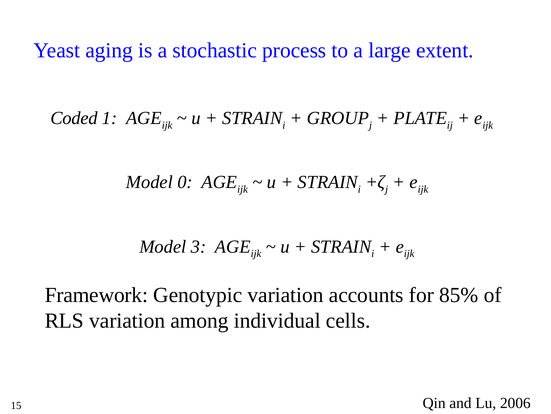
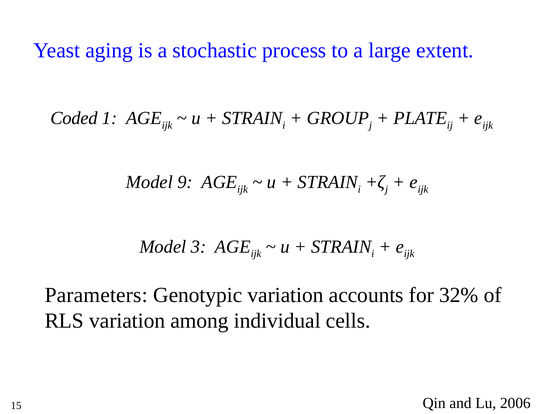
0: 0 -> 9 (185, 182)
Framework: Framework -> Parameters (96, 294)
85%: 85% -> 32% (459, 294)
